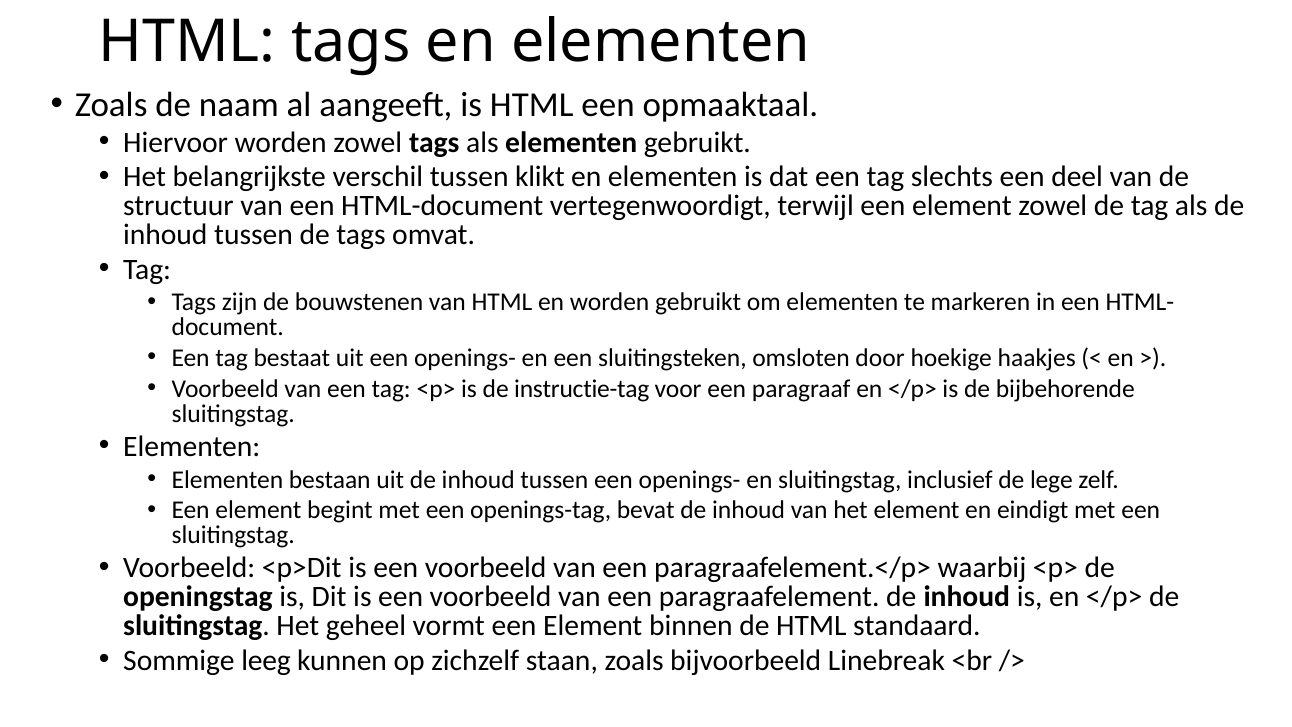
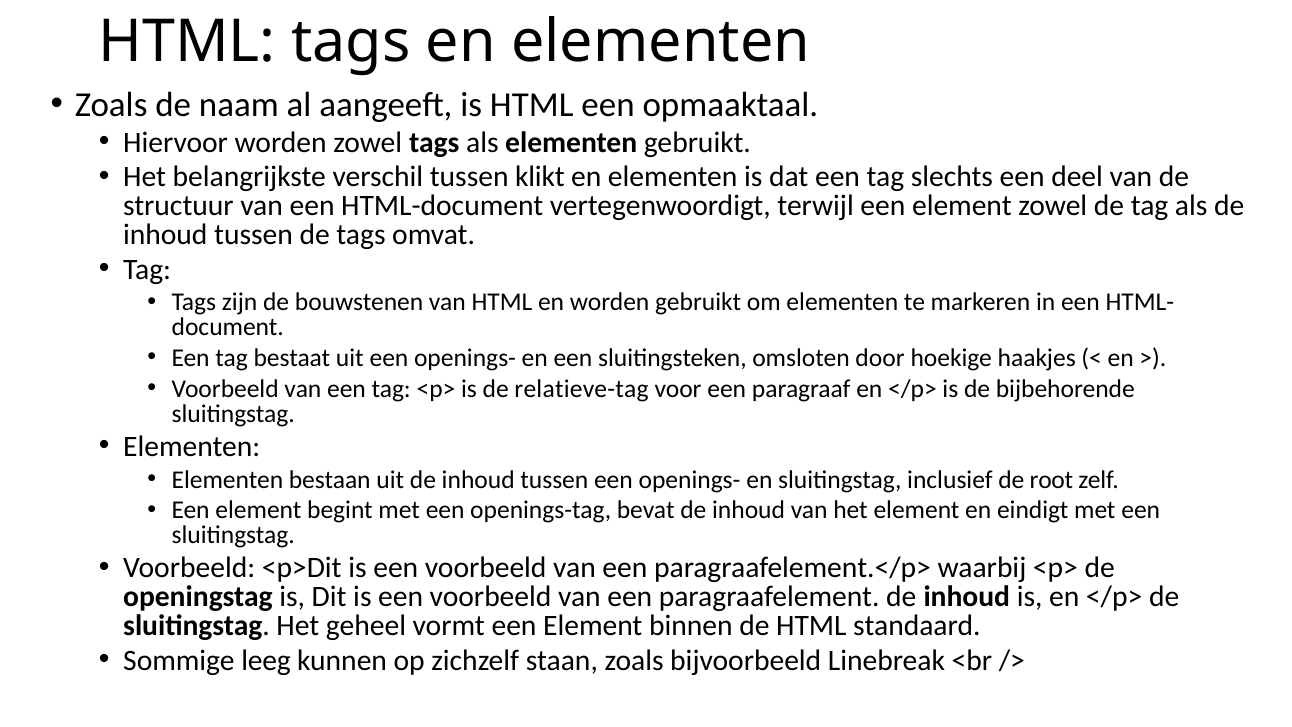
instructie-tag: instructie-tag -> relatieve-tag (582, 389)
lege: lege -> root (1051, 479)
